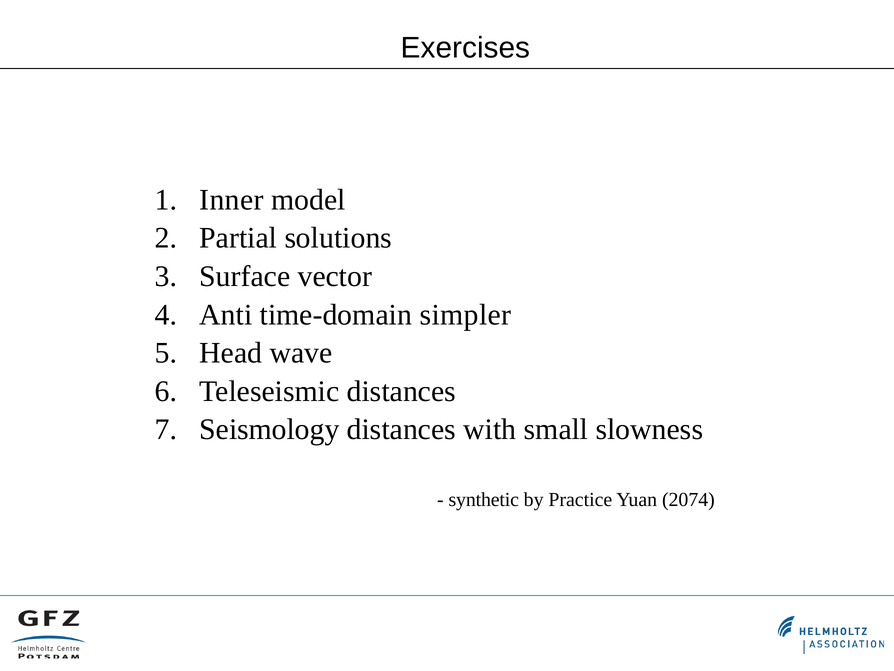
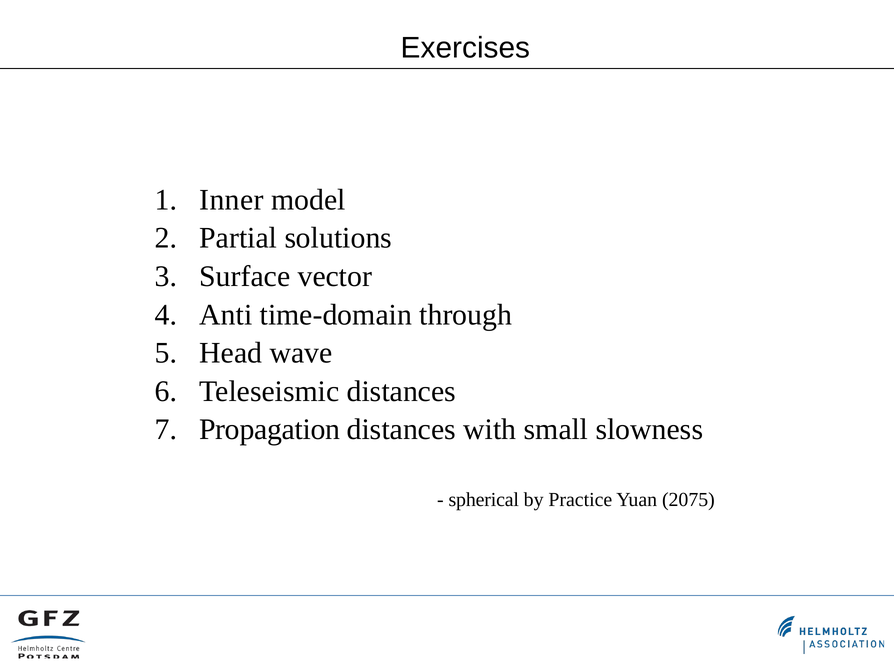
simpler: simpler -> through (466, 314)
Seismology: Seismology -> Propagation (270, 429)
synthetic: synthetic -> spherical (484, 499)
2074: 2074 -> 2075 (688, 499)
